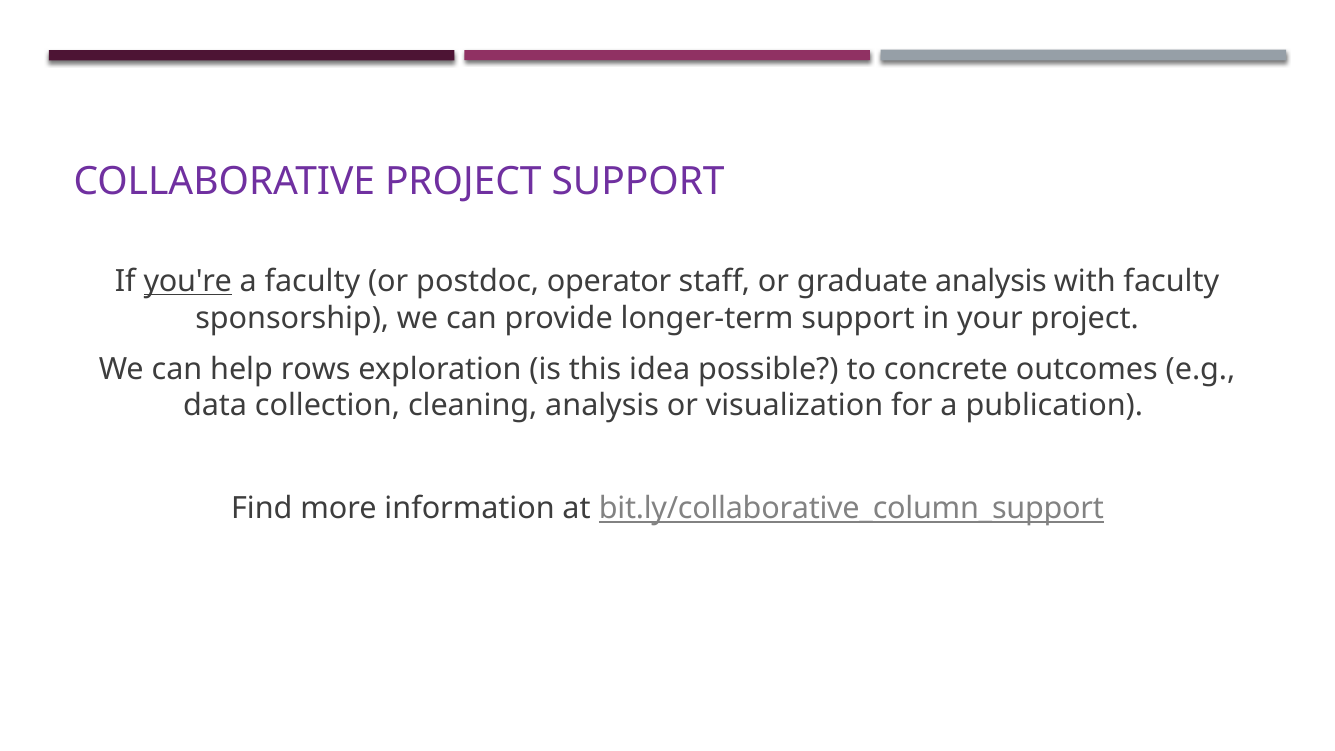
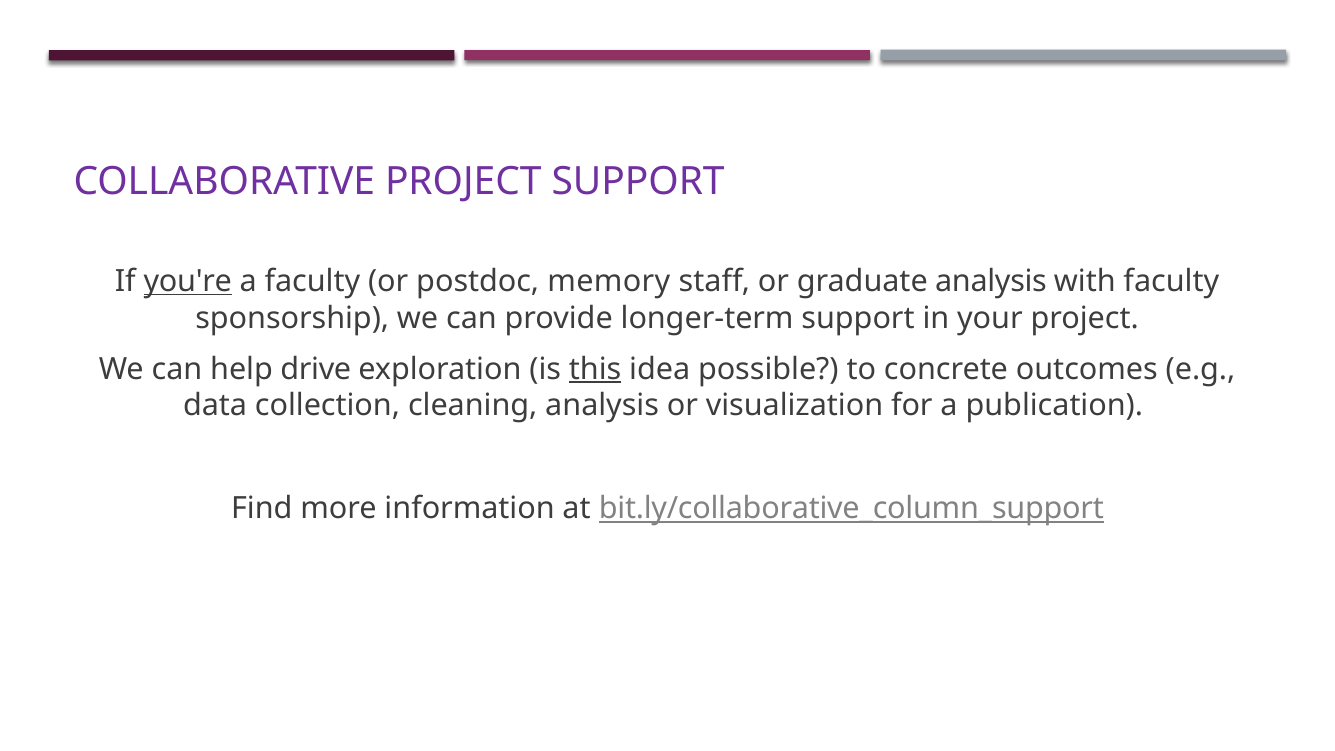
operator: operator -> memory (609, 281)
rows: rows -> drive (316, 369)
this underline: none -> present (595, 369)
